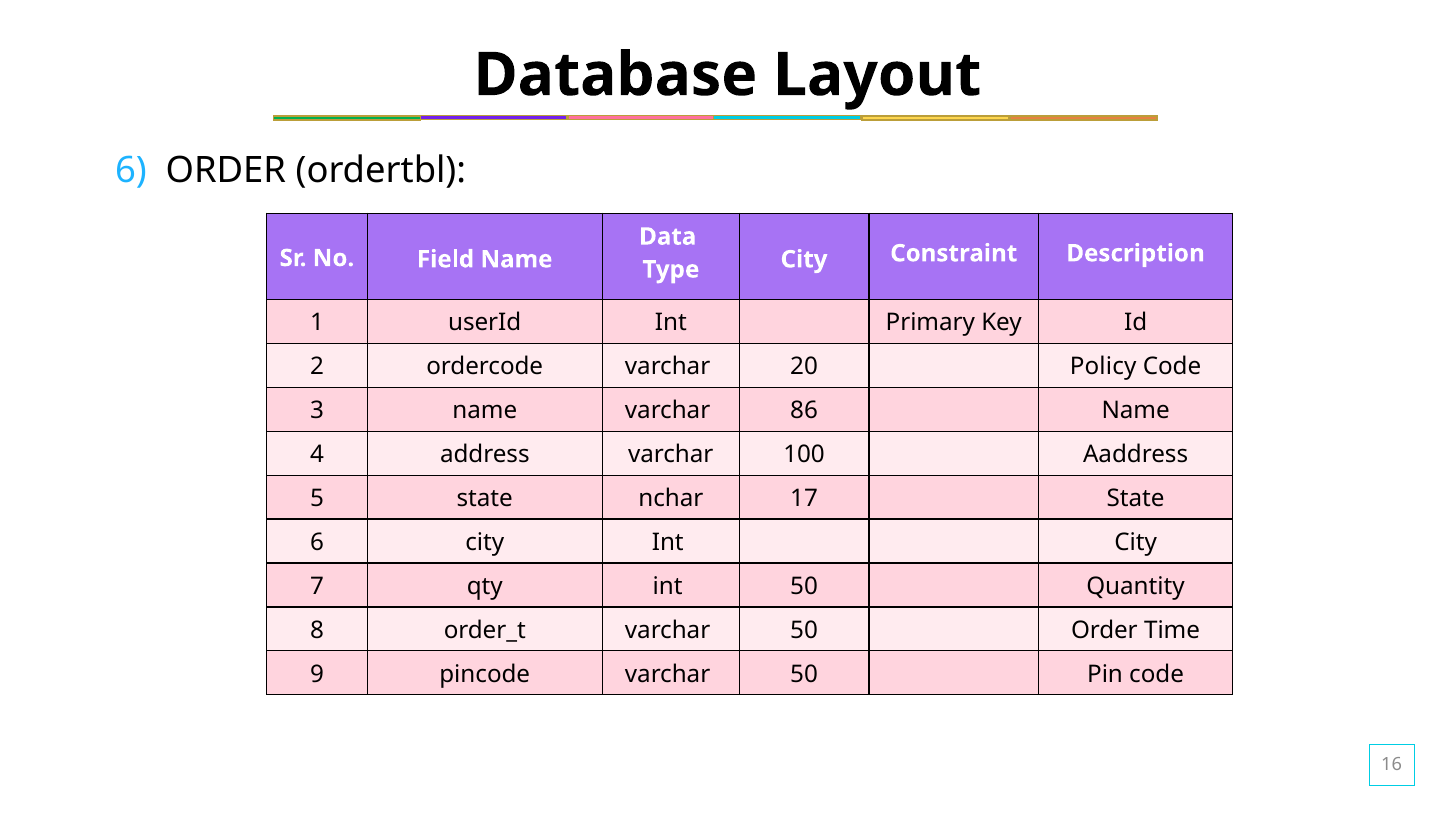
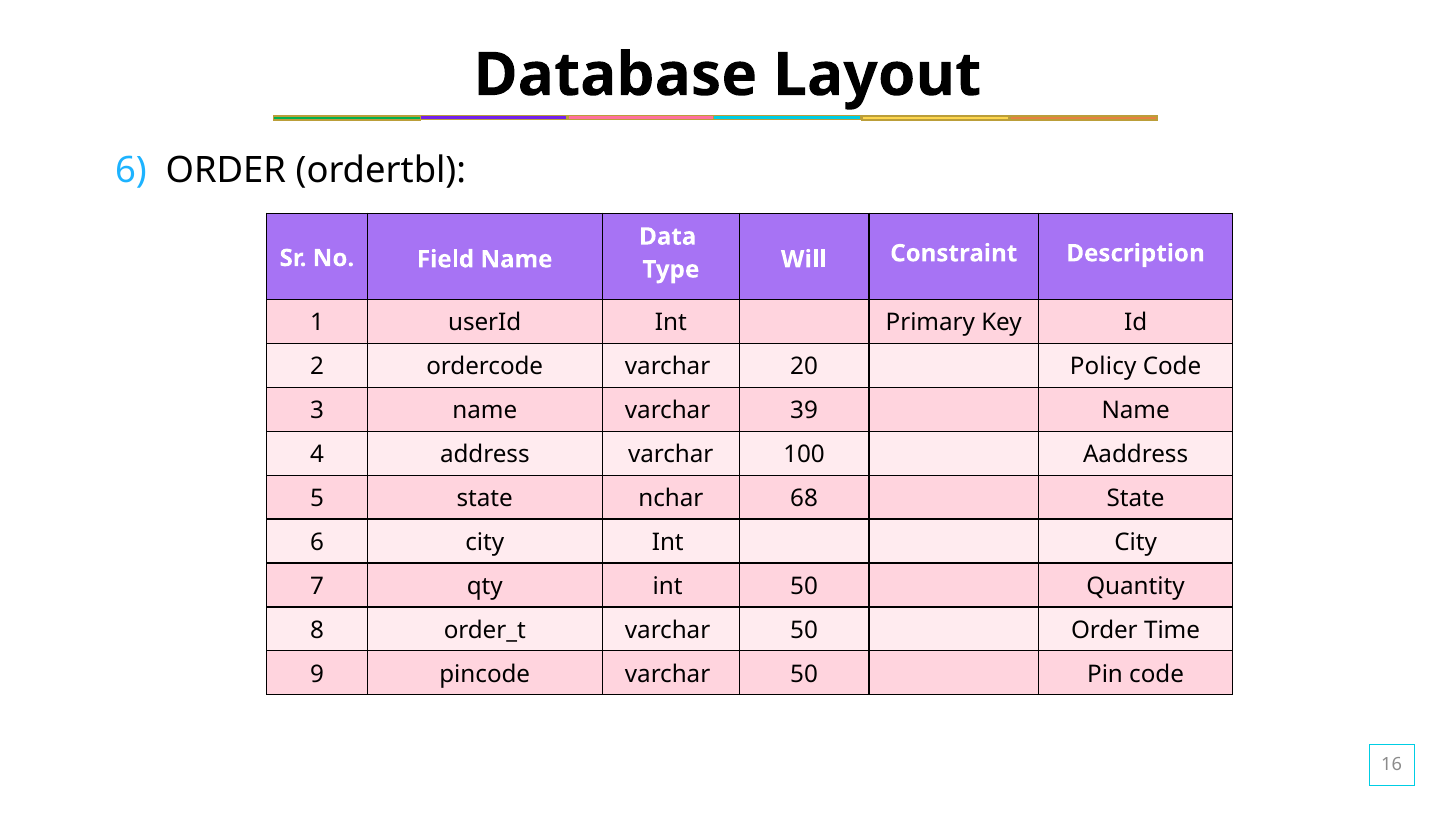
Type City: City -> Will (804, 259)
86: 86 -> 39 (804, 410)
17: 17 -> 68 (804, 498)
